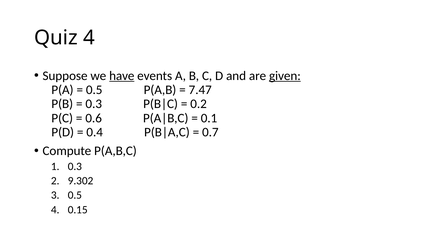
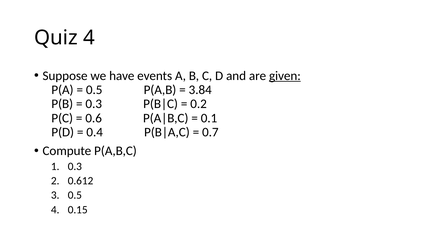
have underline: present -> none (122, 76)
7.47: 7.47 -> 3.84 (200, 90)
9.302: 9.302 -> 0.612 (81, 181)
